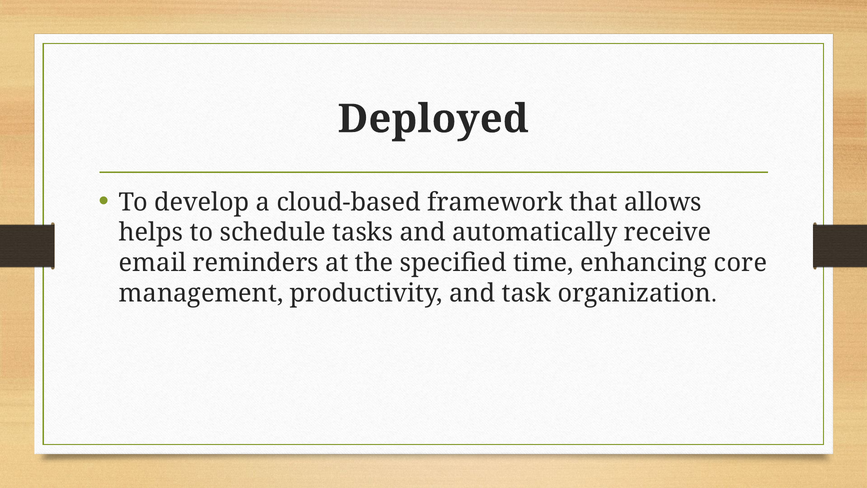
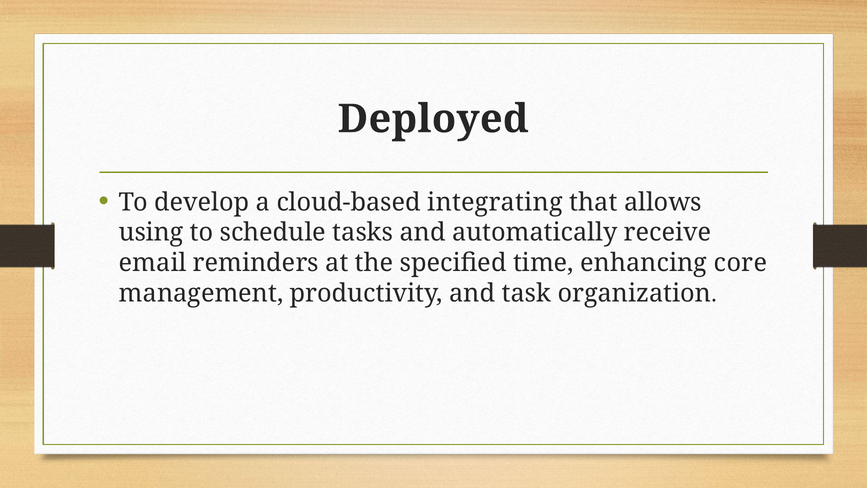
framework: framework -> integrating (495, 202)
helps: helps -> using (151, 232)
